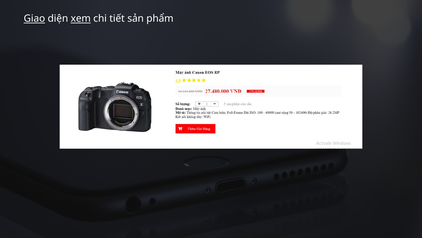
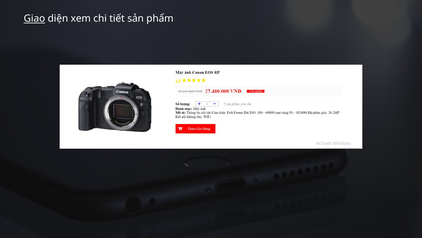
xem underline: present -> none (81, 19)
